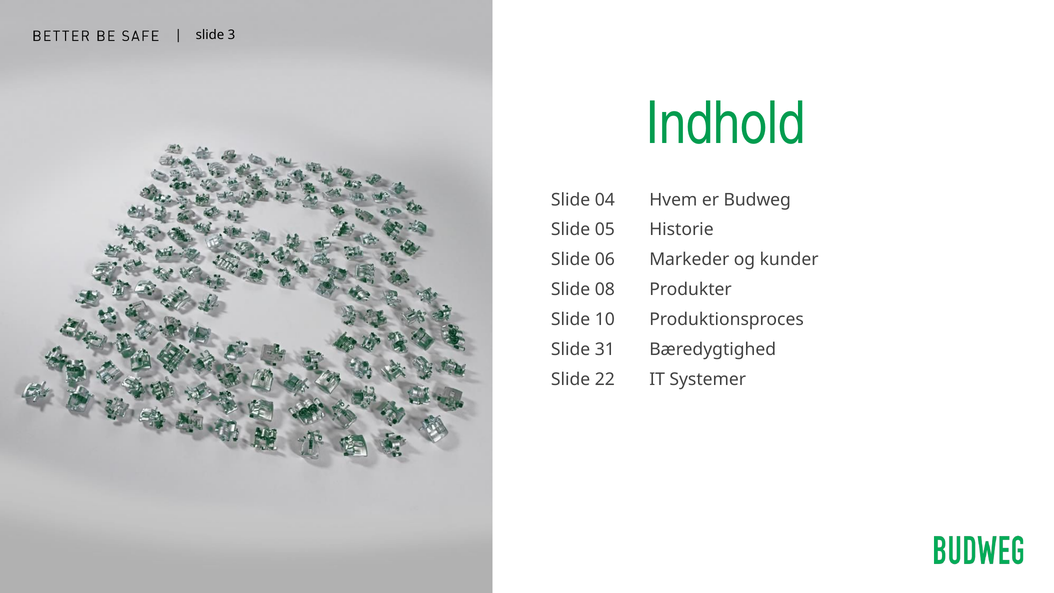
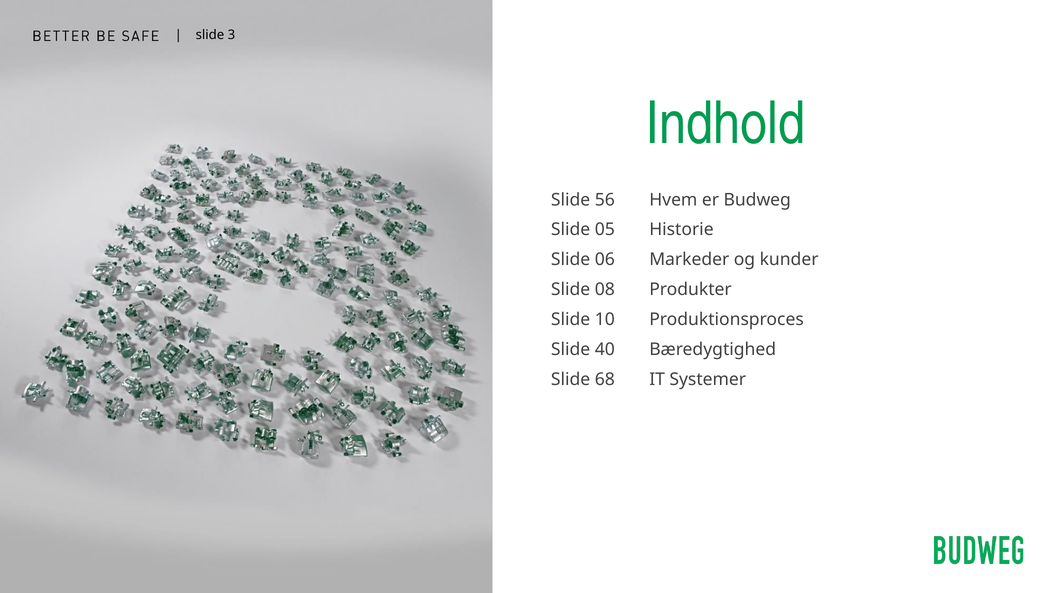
04: 04 -> 56 (605, 200)
31: 31 -> 40 (605, 349)
22: 22 -> 68 (605, 379)
